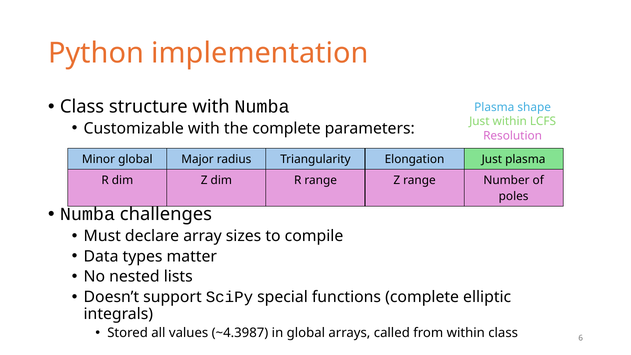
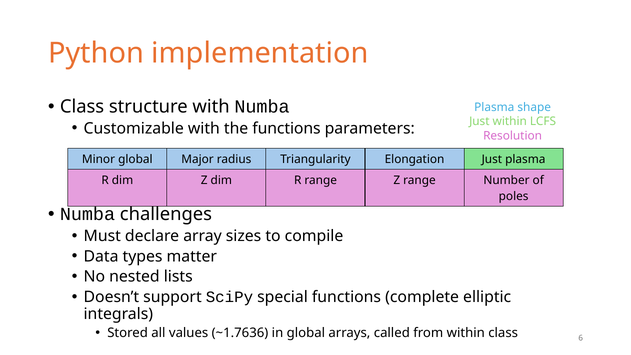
the complete: complete -> functions (286, 128)
~4.3987: ~4.3987 -> ~1.7636 (240, 333)
